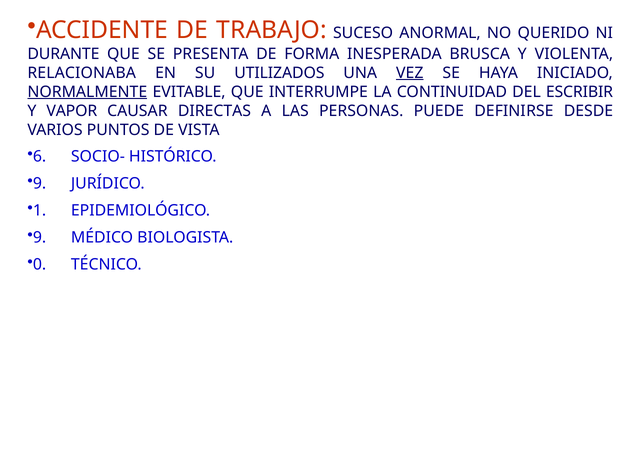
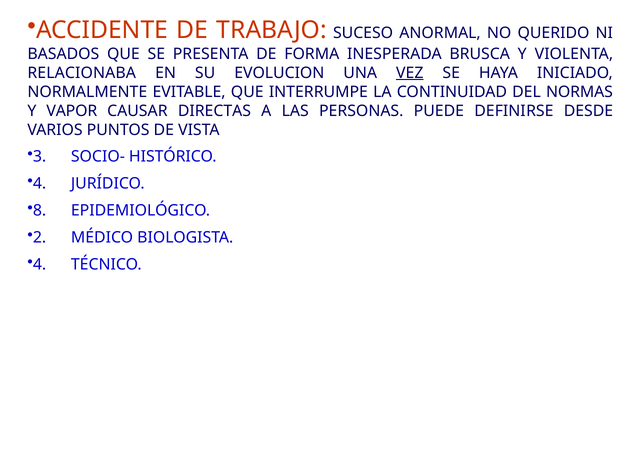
DURANTE: DURANTE -> BASADOS (63, 54)
UTILIZADOS: UTILIZADOS -> EVOLUCION (279, 73)
NORMALMENTE underline: present -> none (87, 92)
ESCRIBIR: ESCRIBIR -> NORMAS (579, 92)
6: 6 -> 3 (40, 157)
9: 9 -> 4 (40, 184)
1: 1 -> 8 (40, 211)
9: 9 -> 2 (40, 238)
0: 0 -> 4 (40, 265)
